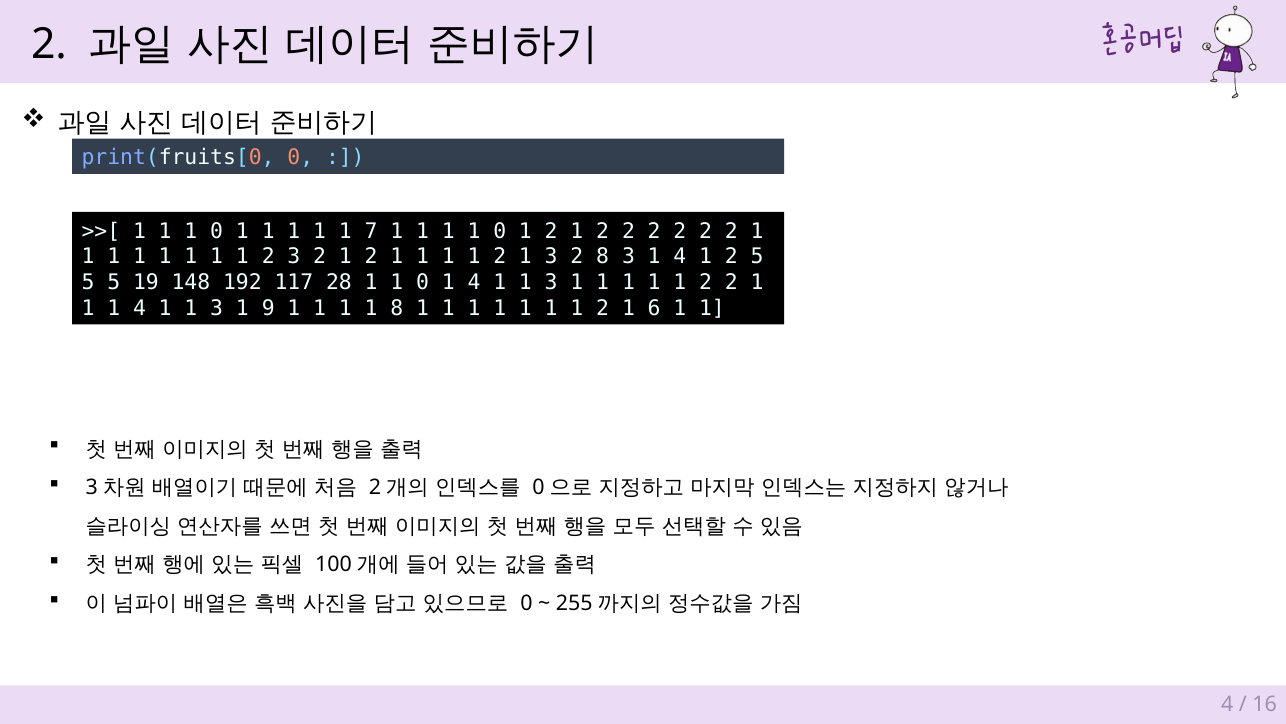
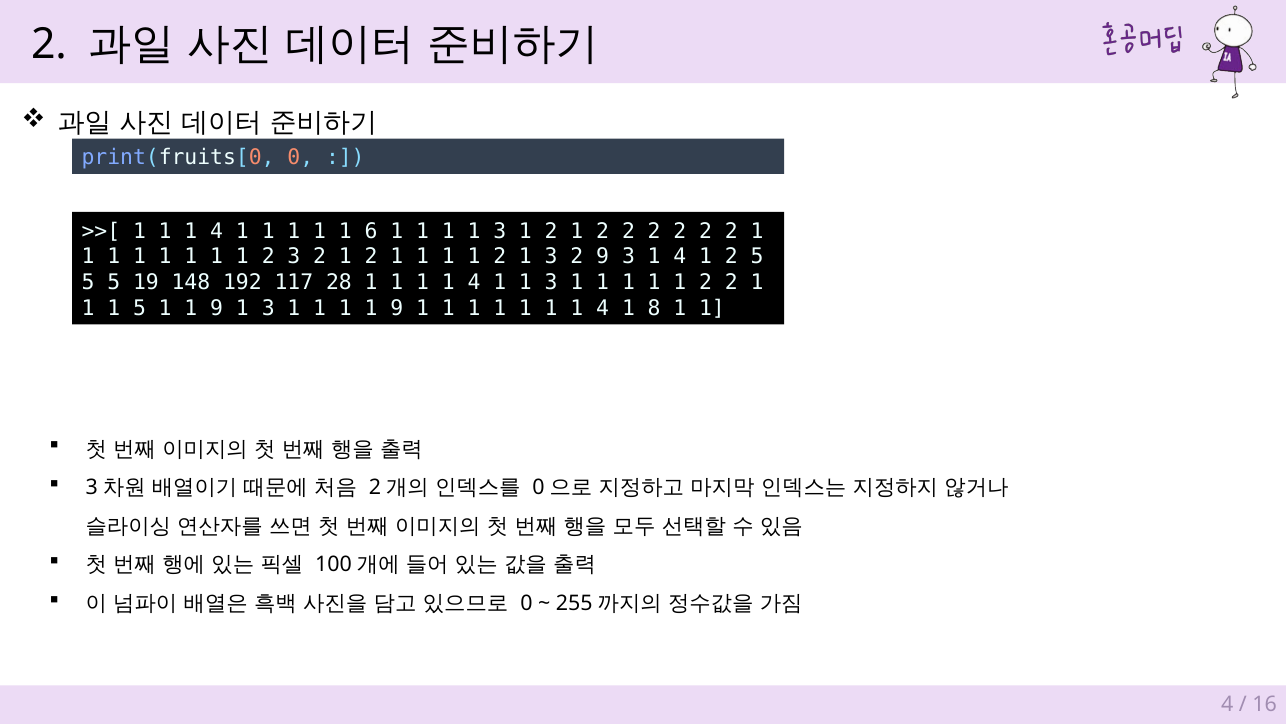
0: 0 -> 4 (217, 231)
7: 7 -> 6 (371, 231)
0: 0 -> 3 (500, 231)
2 8: 8 -> 9 (603, 256)
28 1 1 0: 0 -> 1 (422, 282)
1 1 4: 4 -> 5 (139, 308)
3: 3 -> 9 (217, 308)
9: 9 -> 3 (268, 308)
1 1 1 8: 8 -> 9 (397, 308)
2: 2 -> 4 (603, 308)
6: 6 -> 8 (654, 308)
